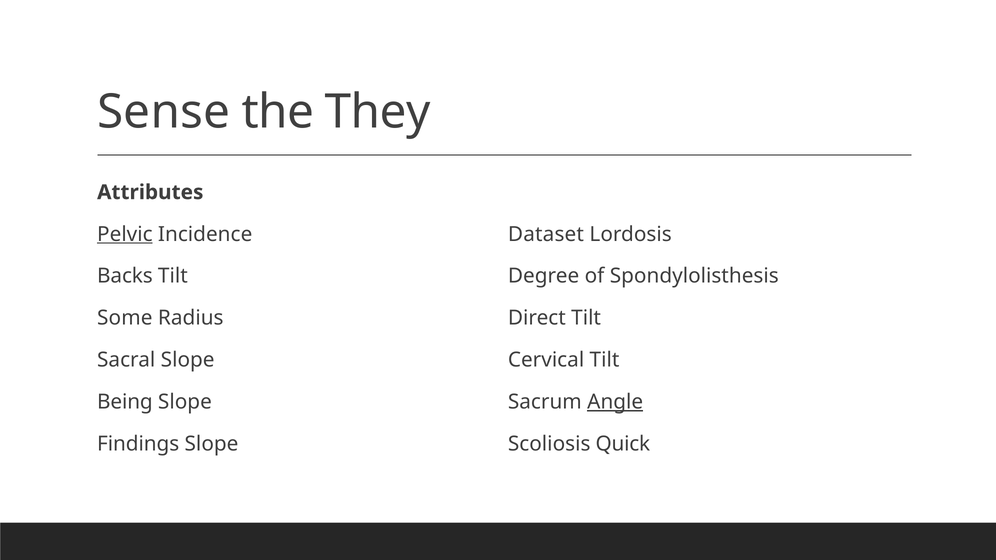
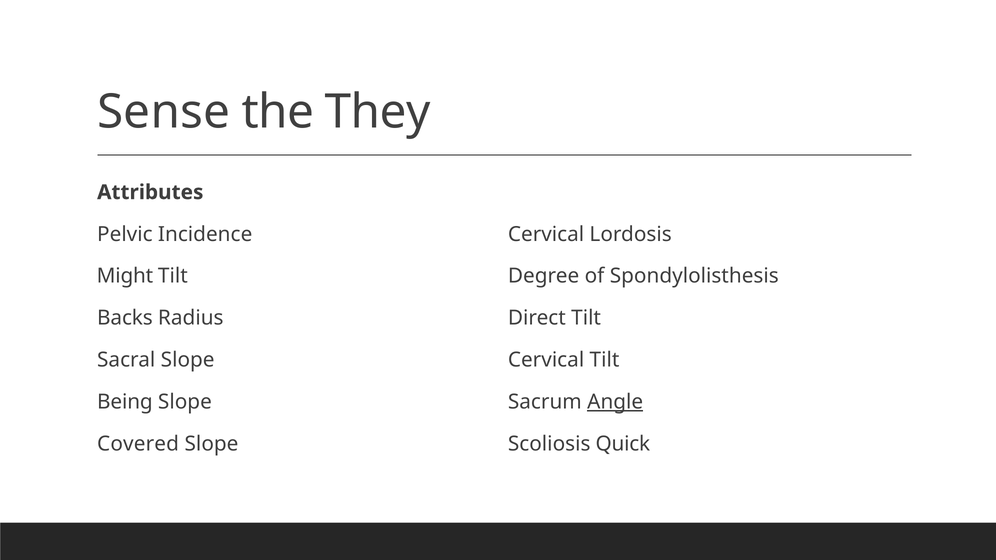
Pelvic underline: present -> none (125, 234)
Dataset: Dataset -> Cervical (546, 234)
Backs: Backs -> Might (125, 276)
Some: Some -> Backs (125, 318)
Findings: Findings -> Covered (138, 444)
